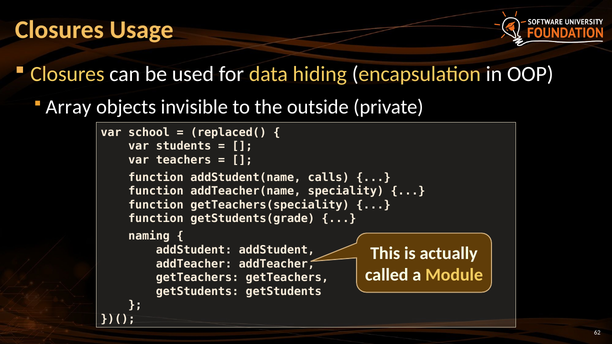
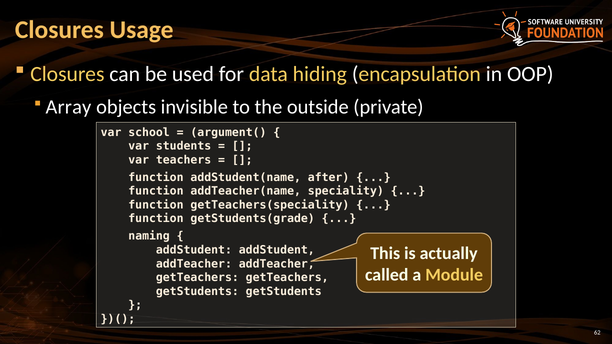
replaced(: replaced( -> argument( (228, 132)
calls: calls -> after (329, 178)
